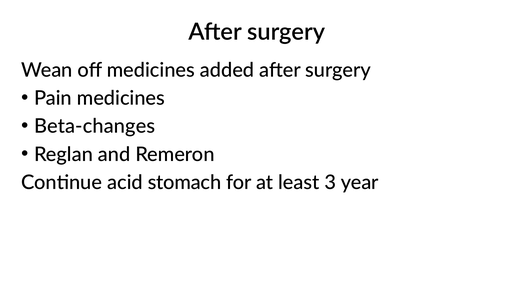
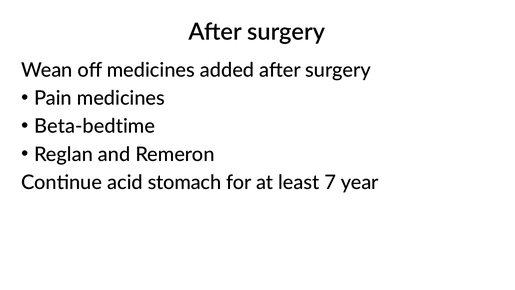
Beta-changes: Beta-changes -> Beta-bedtime (95, 126)
3: 3 -> 7 (330, 182)
